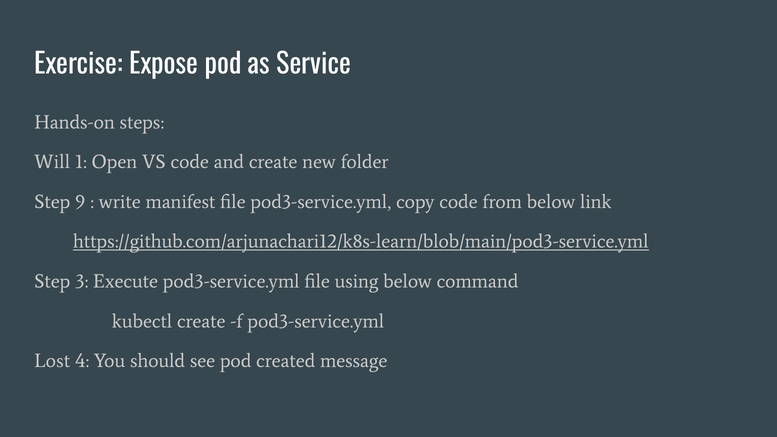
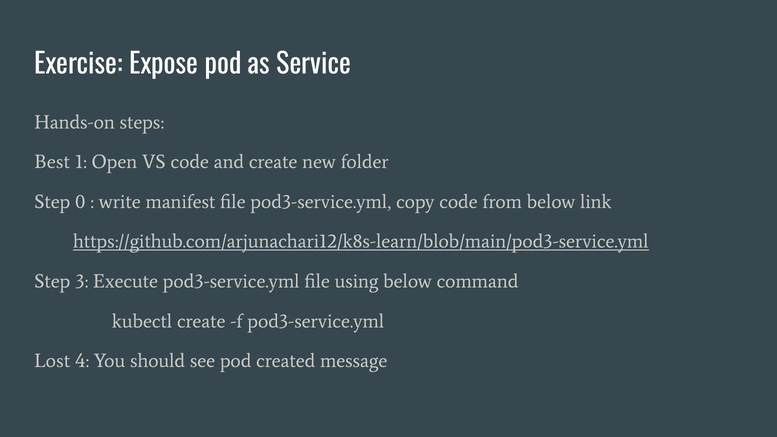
Will: Will -> Best (52, 162)
9: 9 -> 0 (80, 202)
